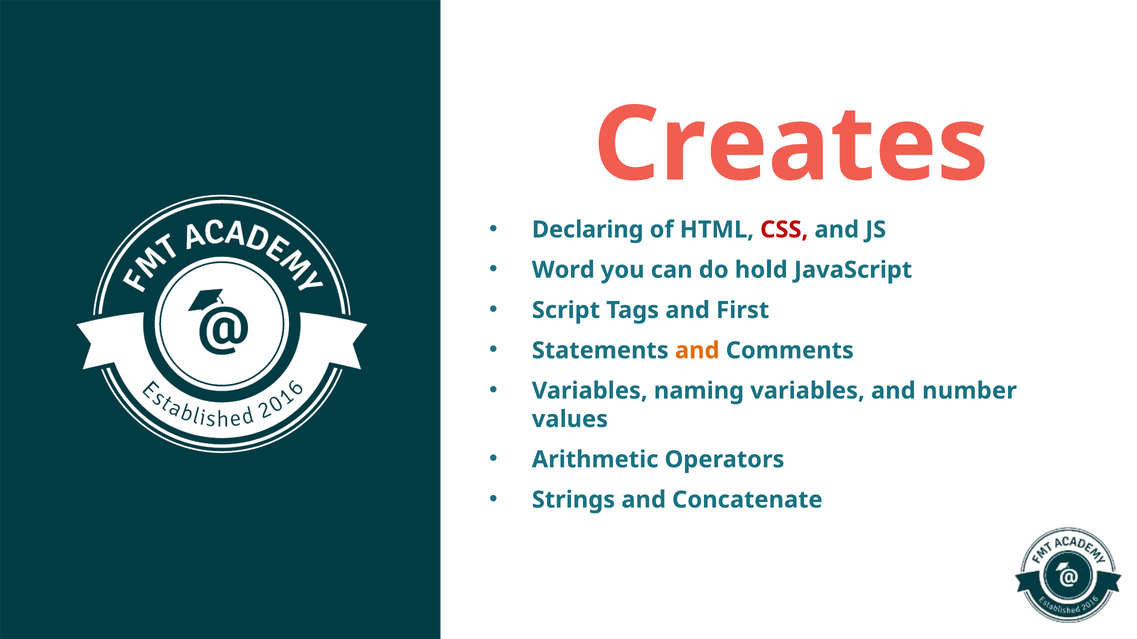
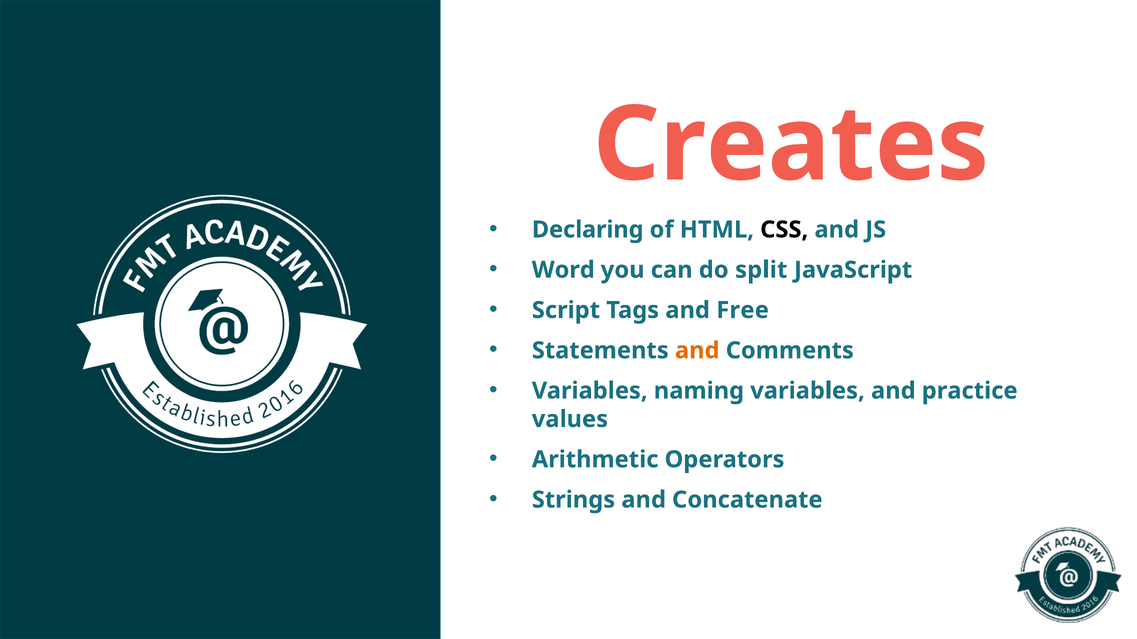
CSS colour: red -> black (784, 230)
hold: hold -> split (761, 270)
First: First -> Free (743, 310)
number: number -> practice (970, 391)
